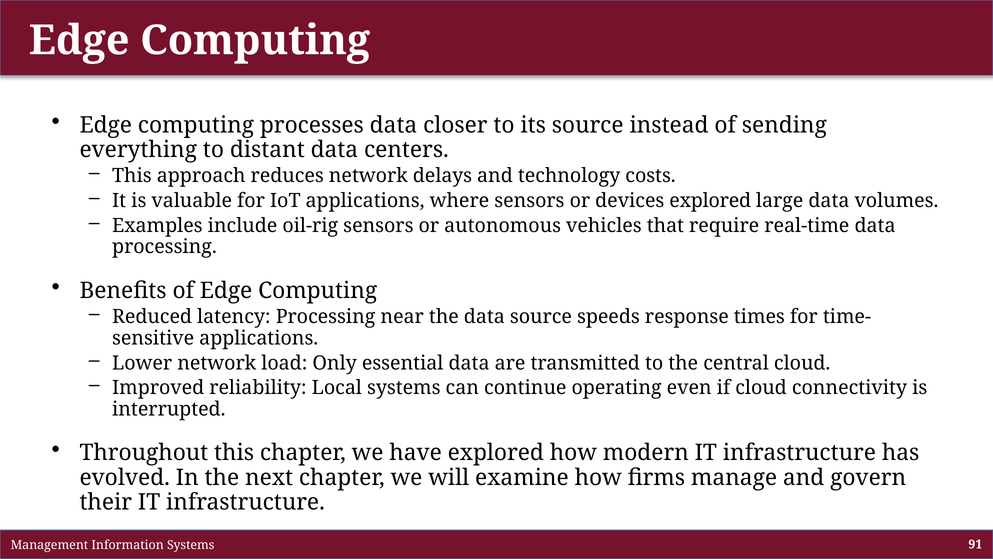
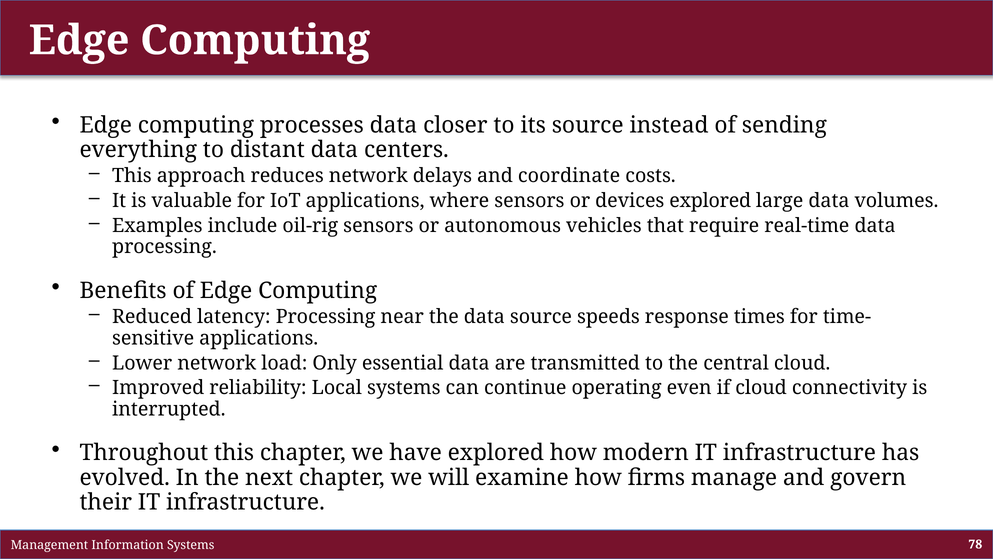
technology: technology -> coordinate (569, 176)
91: 91 -> 78 (975, 544)
